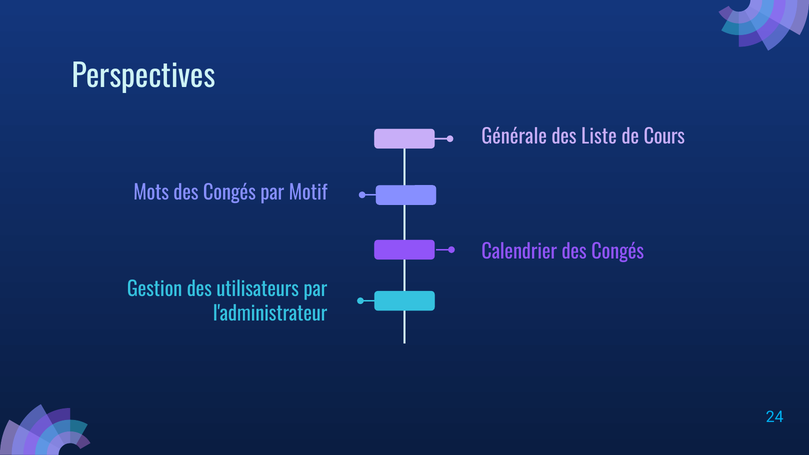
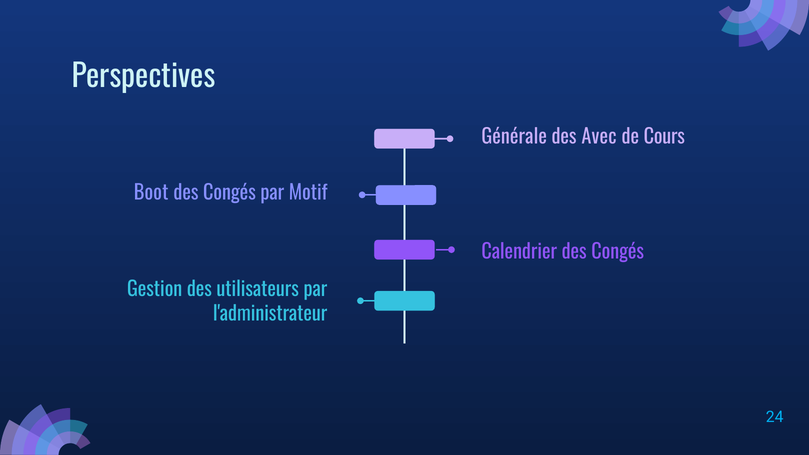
Liste: Liste -> Avec (599, 137)
Mots: Mots -> Boot (151, 193)
